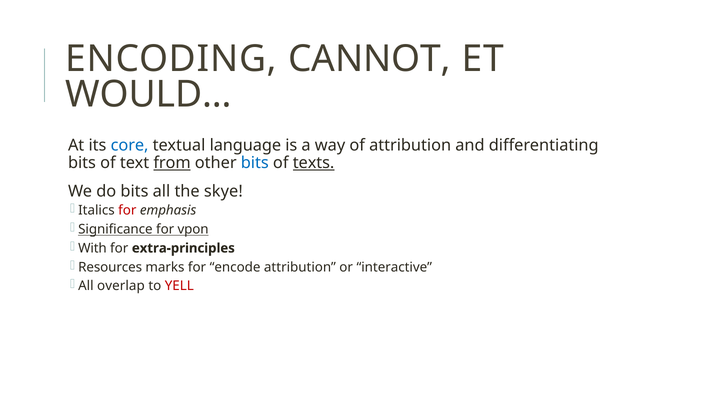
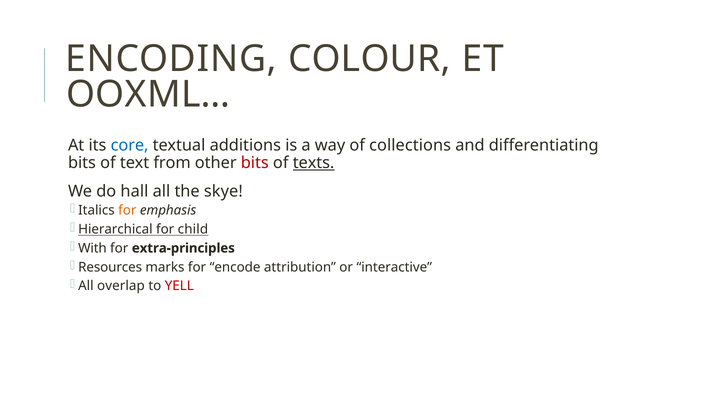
CANNOT: CANNOT -> COLOUR (369, 59)
WOULD…: WOULD… -> OOXML… (148, 94)
language: language -> additions (245, 145)
of attribution: attribution -> collections (410, 145)
from underline: present -> none (172, 163)
bits colour: blue -> red (255, 163)
do bits: bits -> hall (134, 191)
for colour: red -> orange (127, 210)
Significance: Significance -> Hierarchical (115, 229)
vpon: vpon -> child (193, 229)
